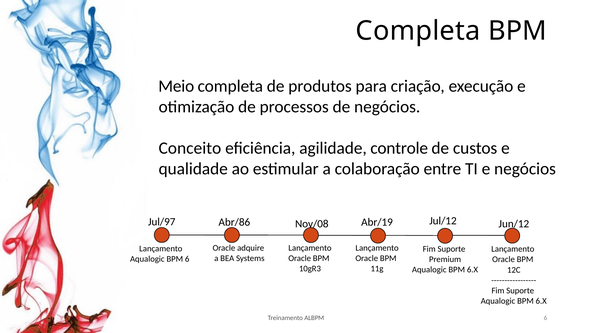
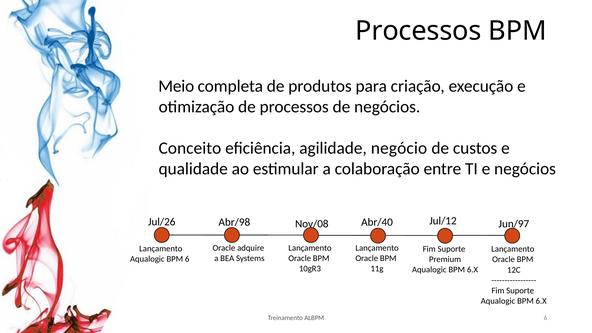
Completa: Completa -> Processos (418, 31)
controle: controle -> negócio (399, 148)
Jul/97: Jul/97 -> Jul/26 (162, 222)
Abr/86: Abr/86 -> Abr/98 (234, 222)
Abr/19: Abr/19 -> Abr/40 (377, 222)
Jun/12: Jun/12 -> Jun/97 (514, 224)
